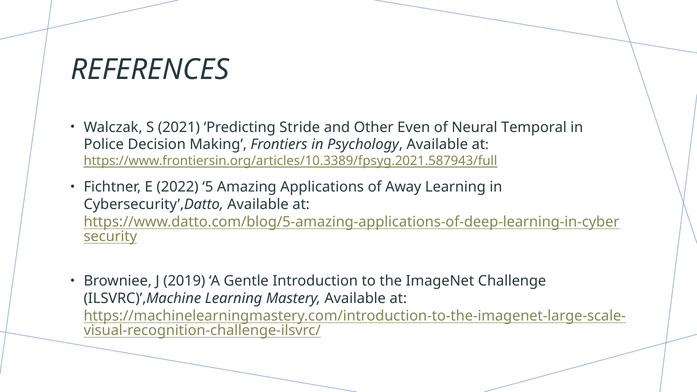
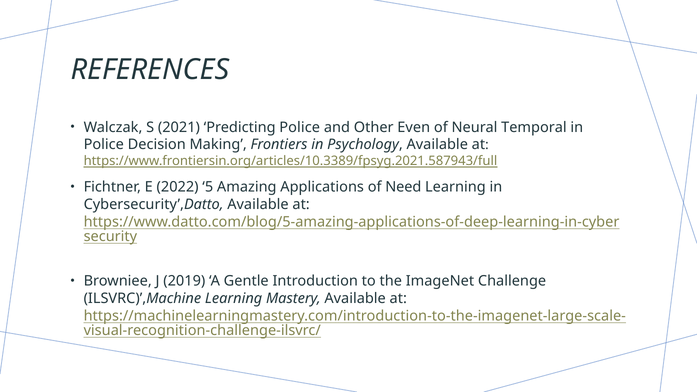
Predicting Stride: Stride -> Police (300, 127)
Away: Away -> Need (403, 187)
